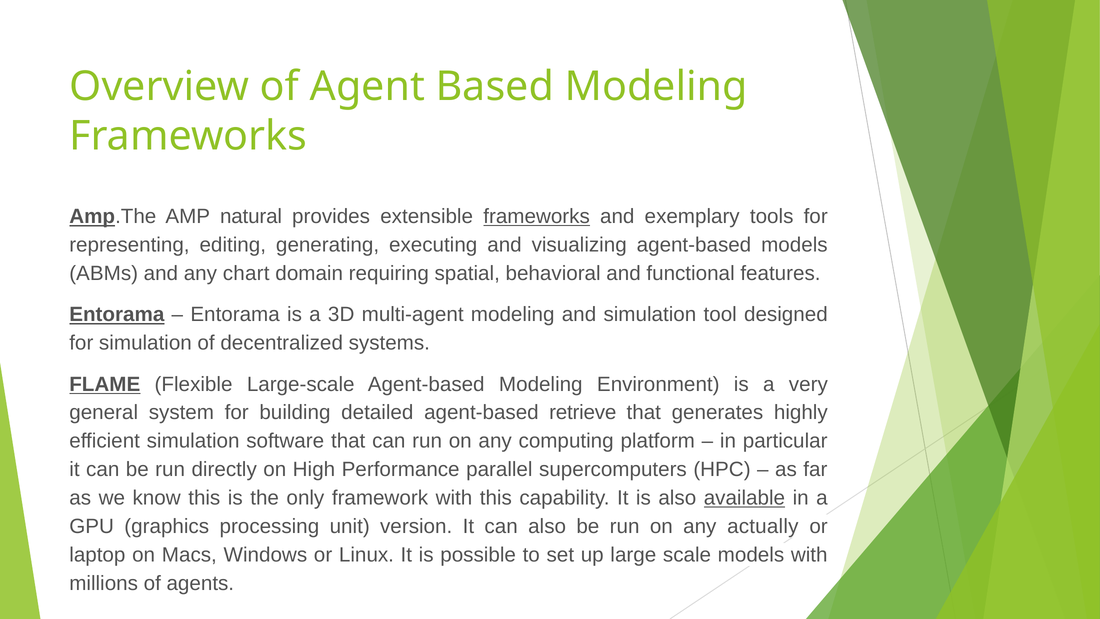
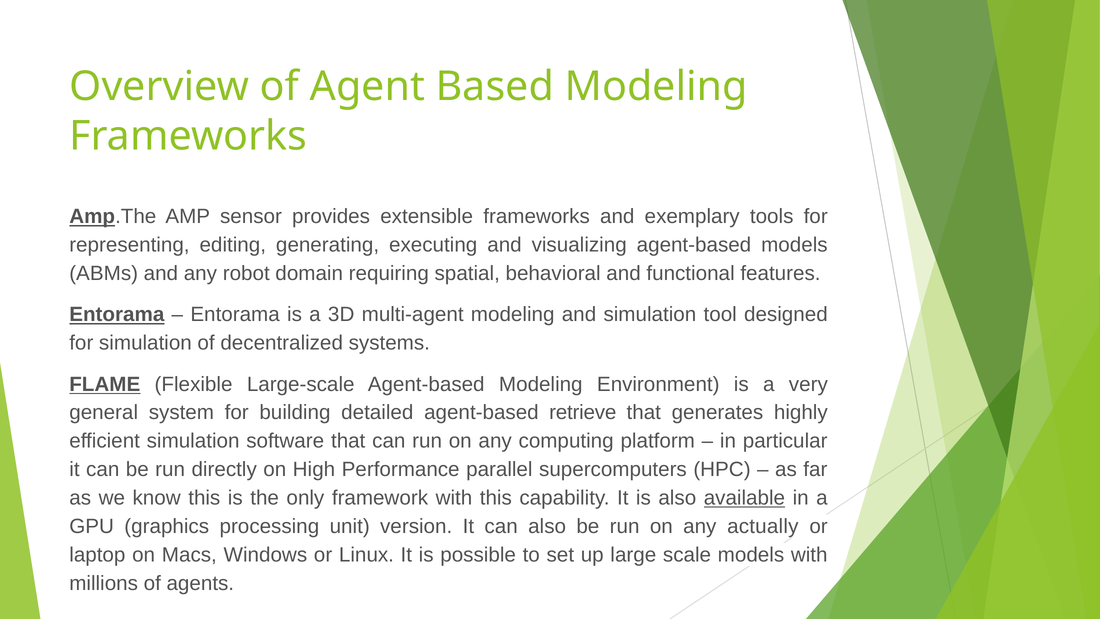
natural: natural -> sensor (251, 217)
frameworks underline: present -> none (537, 217)
chart: chart -> robot (246, 273)
